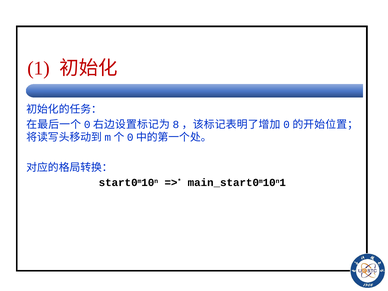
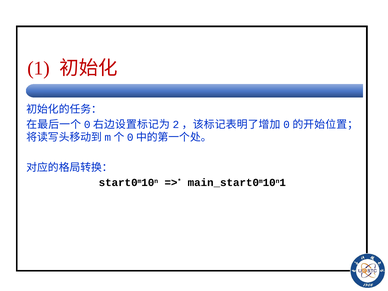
8: 8 -> 2 (176, 124)
